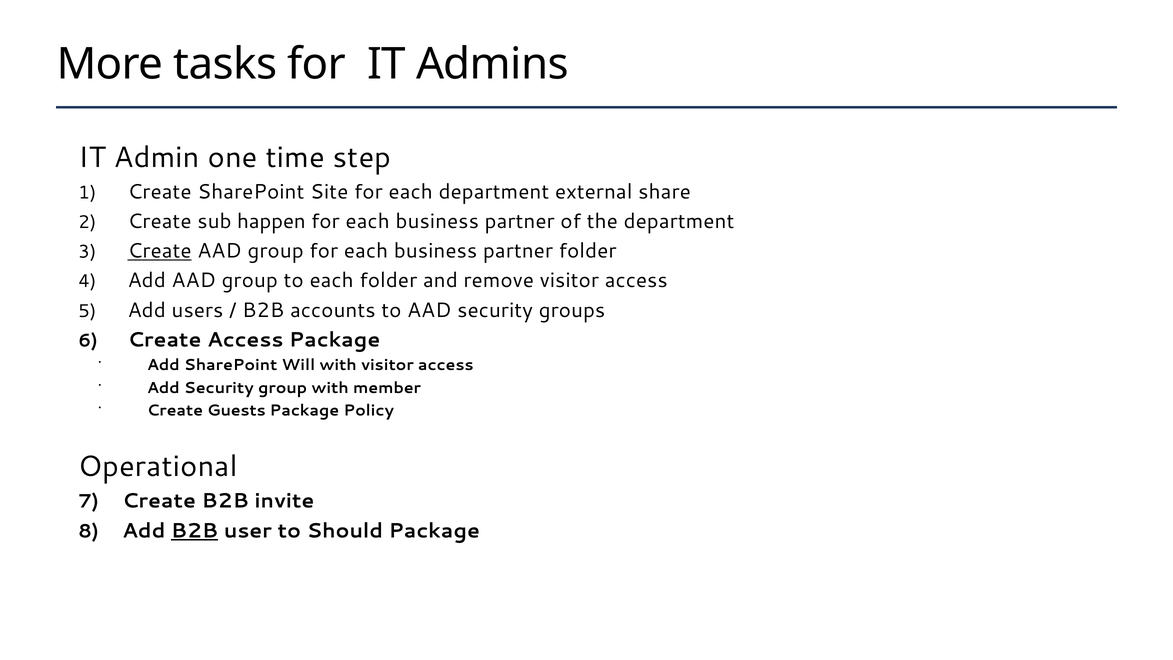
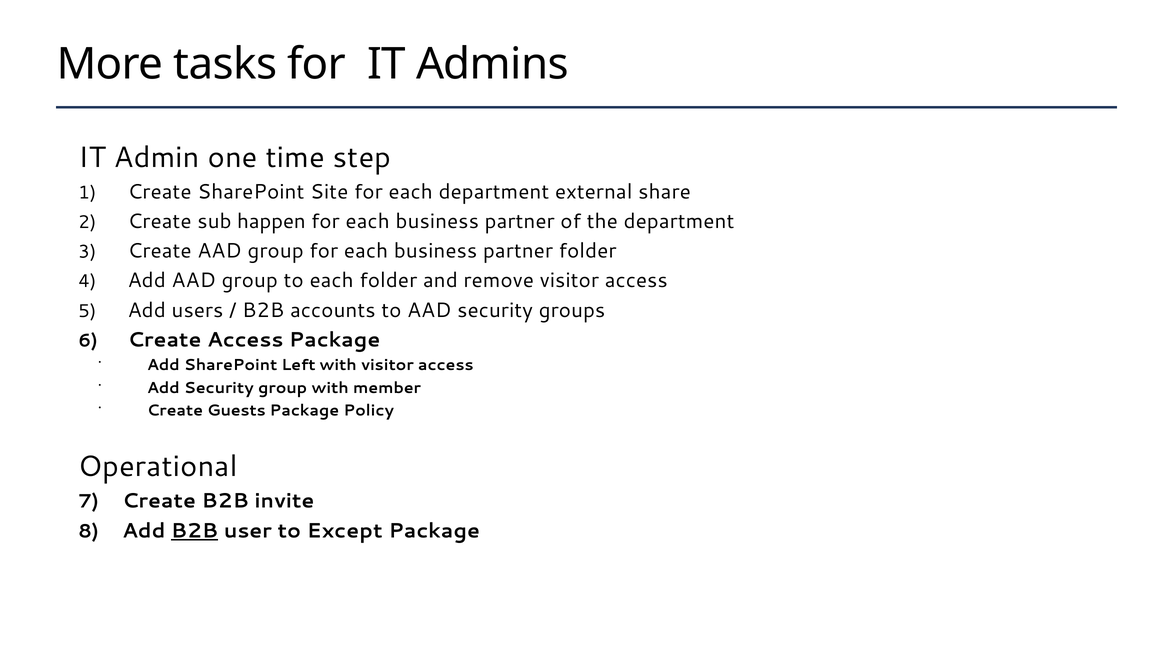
Create underline: present -> none (160, 251)
Will: Will -> Left (298, 365)
Should: Should -> Except (345, 531)
